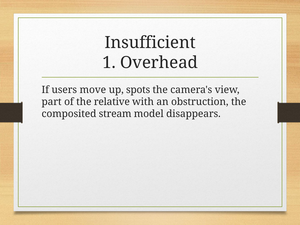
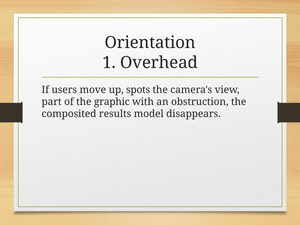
Insufficient: Insufficient -> Orientation (150, 43)
relative: relative -> graphic (112, 102)
stream: stream -> results (115, 114)
